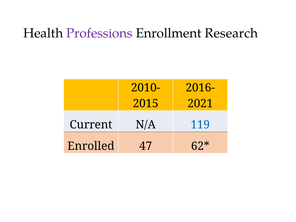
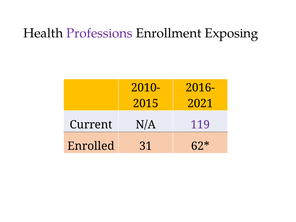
Research: Research -> Exposing (231, 33)
119 colour: blue -> purple (200, 125)
47: 47 -> 31 (146, 146)
